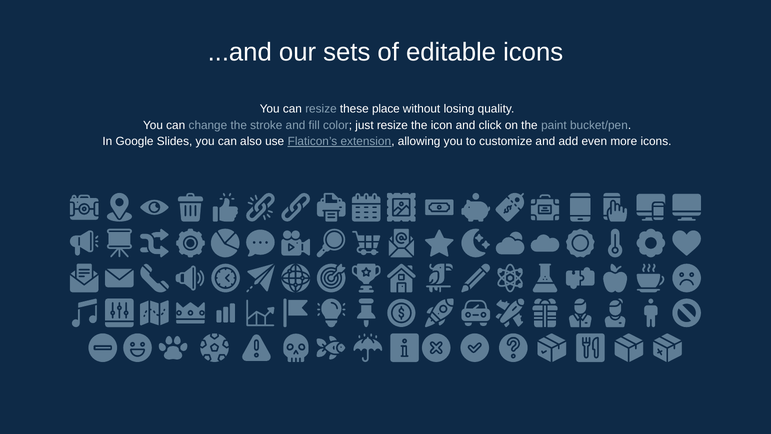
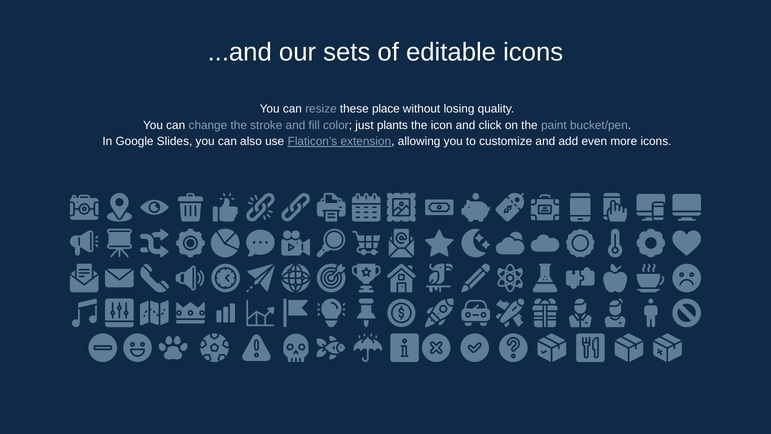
just resize: resize -> plants (392, 125)
